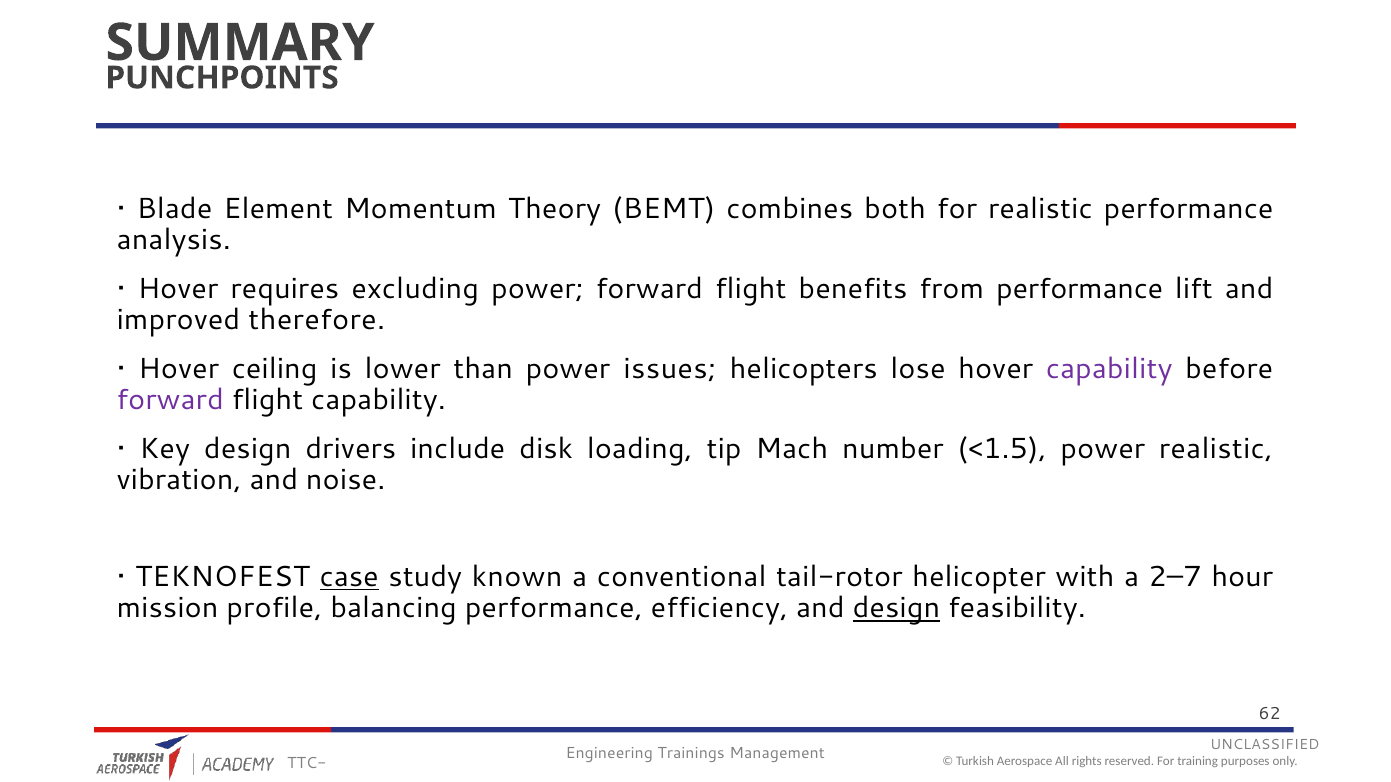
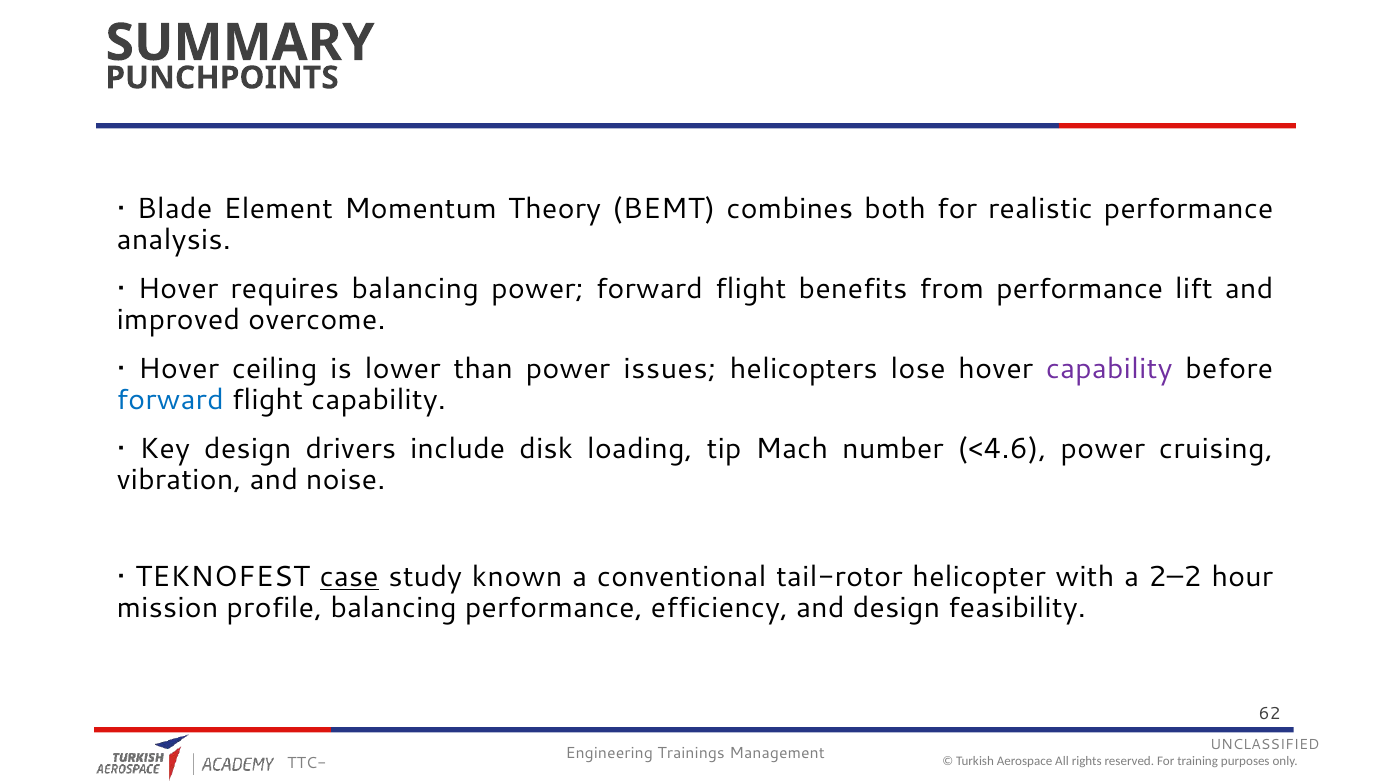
requires excluding: excluding -> balancing (415, 289)
therefore: therefore -> overcome (317, 320)
forward colour: purple -> blue (170, 400)
<1.5: <1.5 -> <4.6 (1002, 449)
power realistic: realistic -> cruising (1216, 449)
2–7: 2–7 -> 2–2 (1175, 577)
design underline: present -> none (896, 609)
